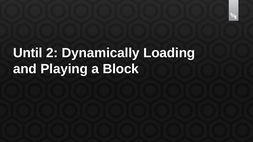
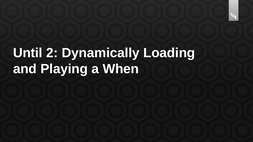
Block: Block -> When (121, 69)
